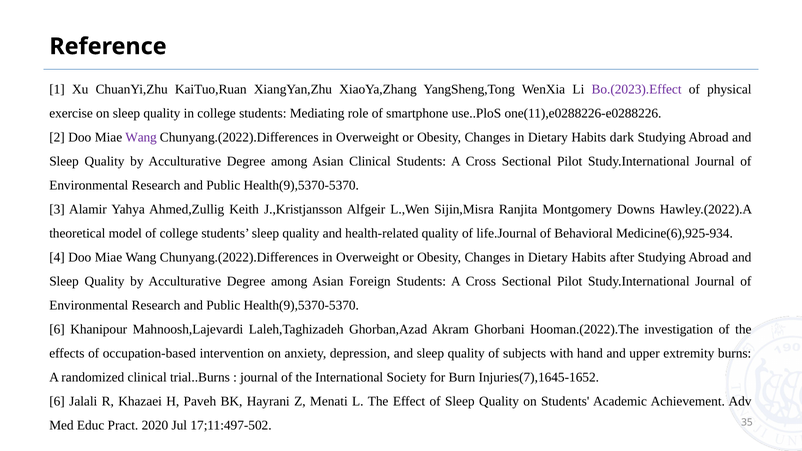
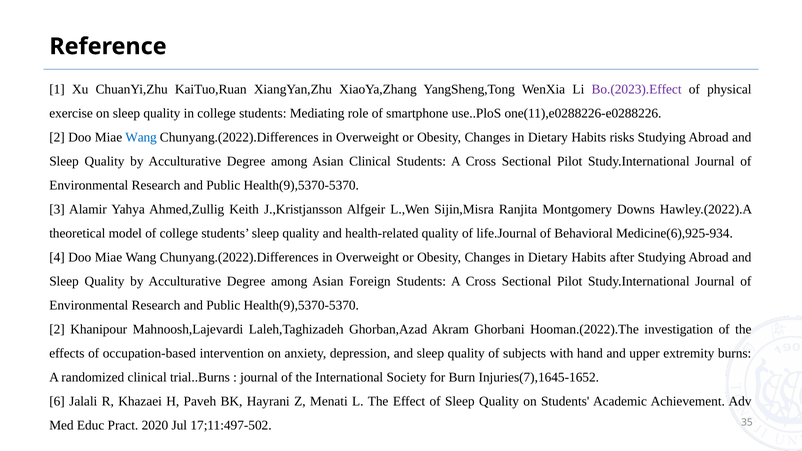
Wang colour: purple -> blue (141, 137)
dark: dark -> risks (622, 137)
6: 6 -> 2 (57, 330)
